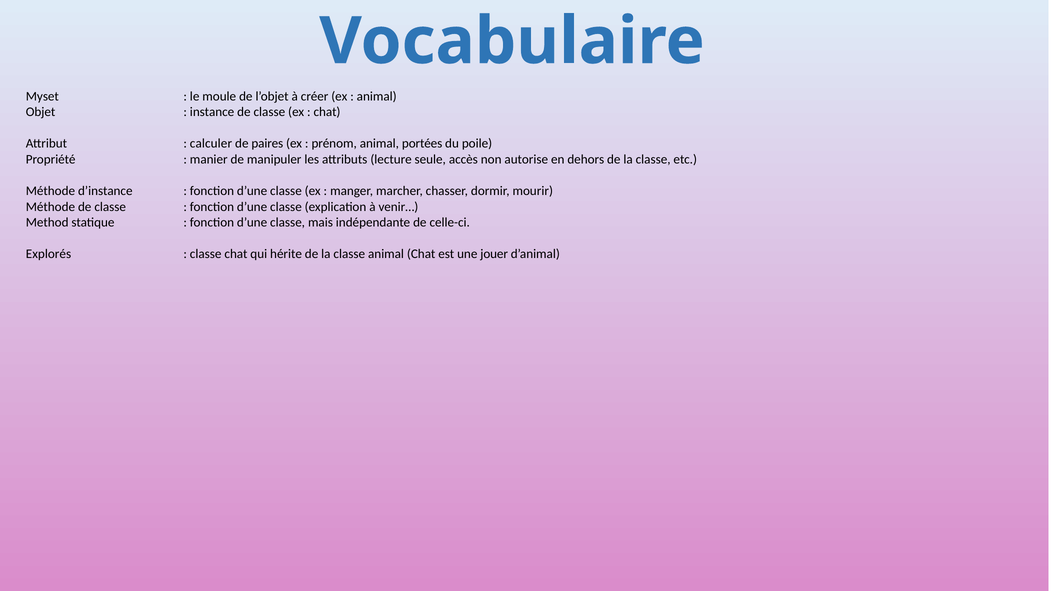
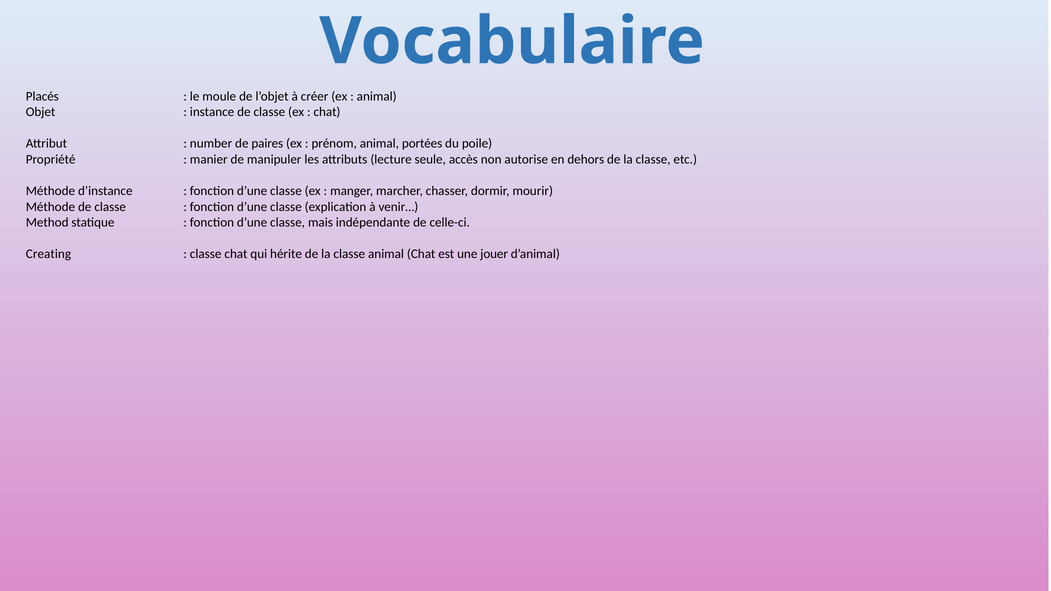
Myset: Myset -> Placés (42, 96)
calculer: calculer -> number (211, 144)
Explorés: Explorés -> Creating (48, 254)
